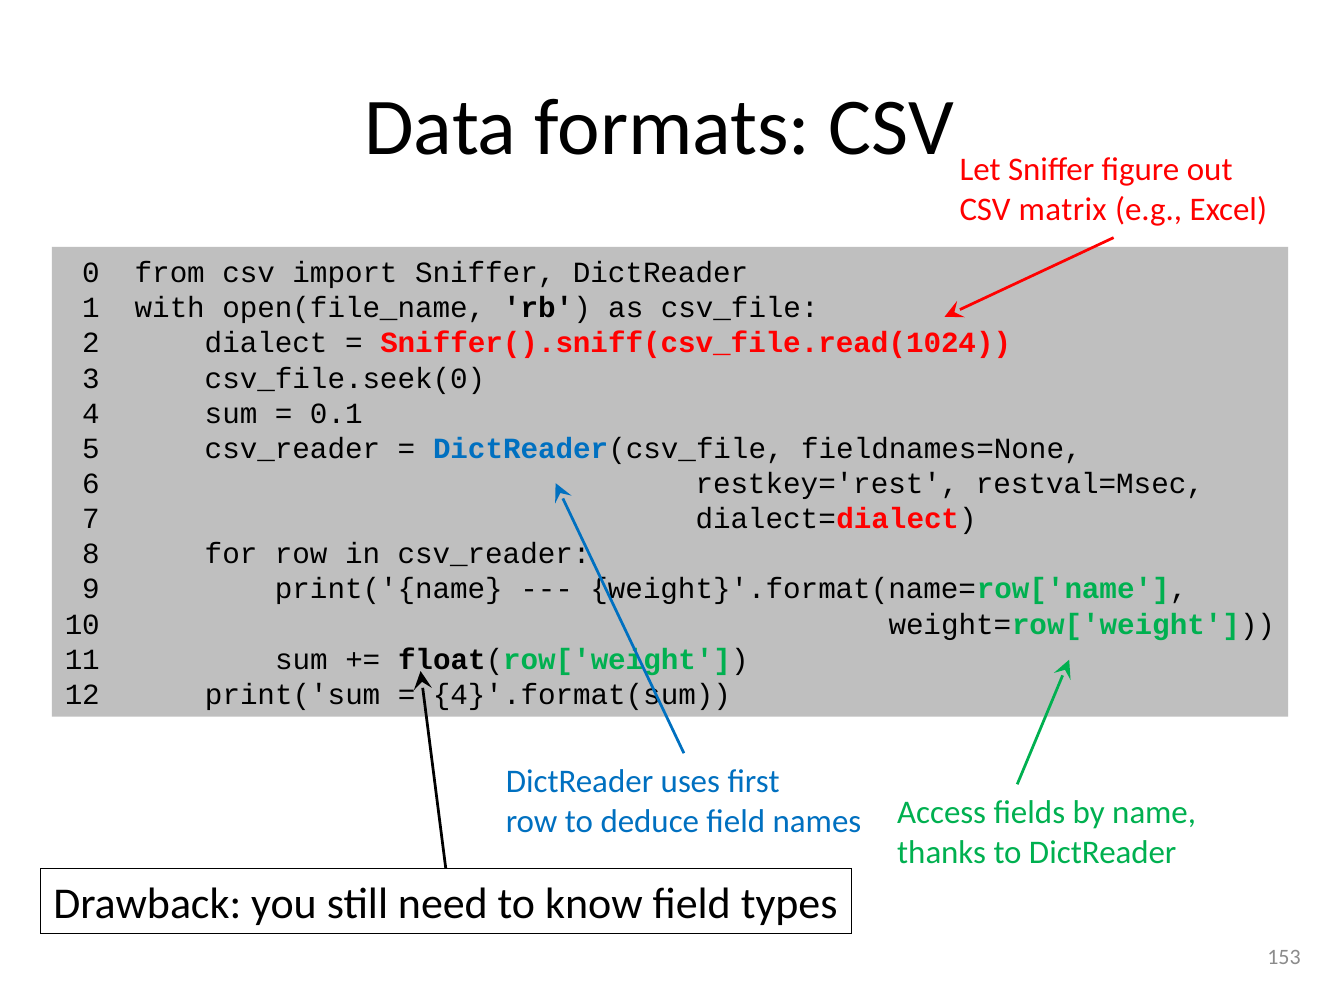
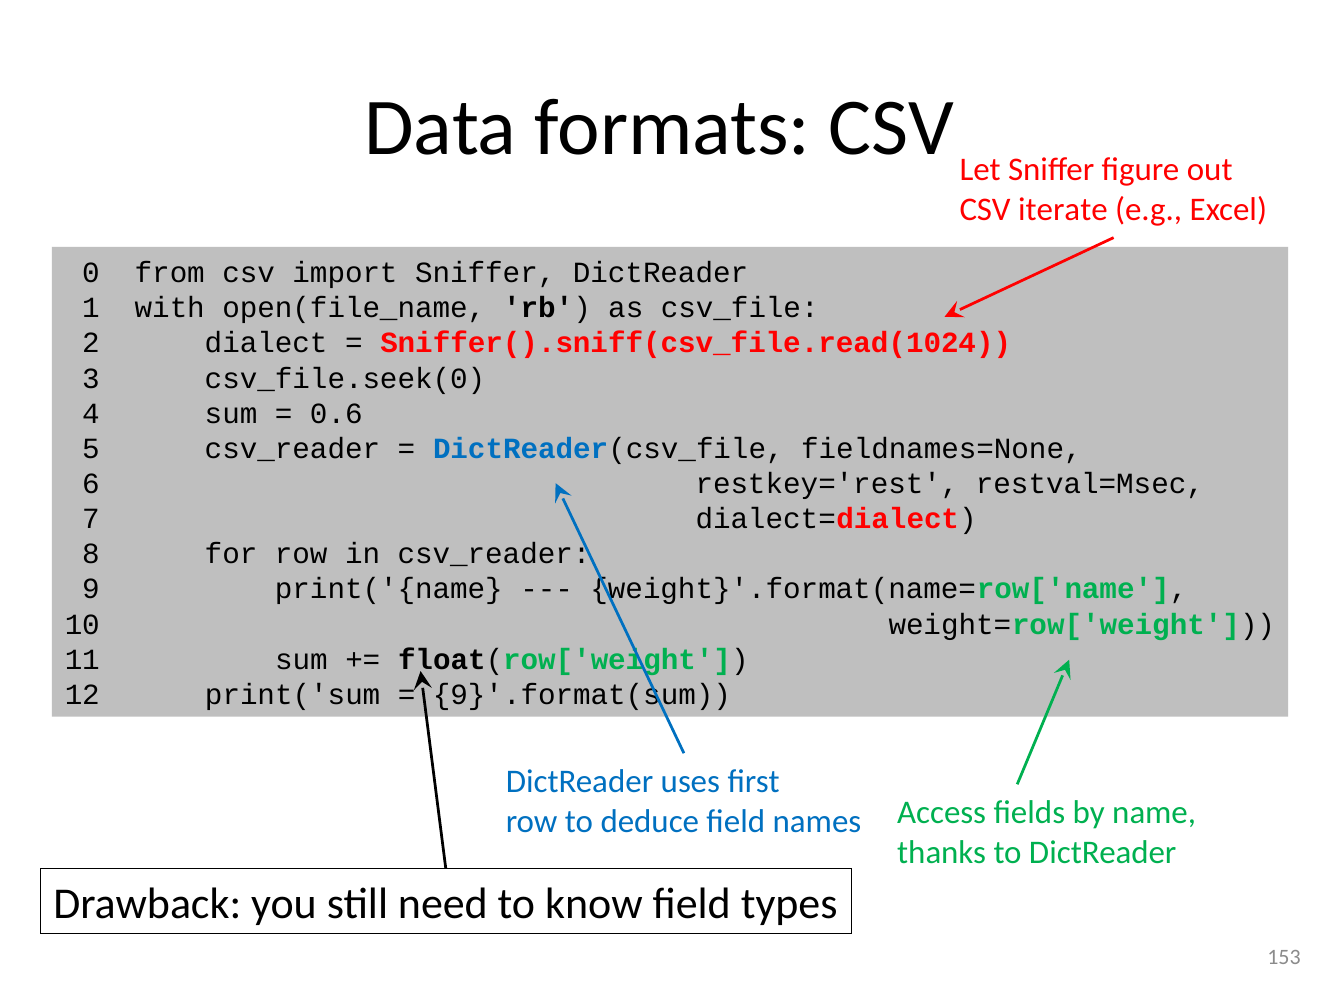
matrix: matrix -> iterate (1063, 210)
0.1: 0.1 -> 0.6 (336, 414)
4}'.format(sum: 4}'.format(sum -> 9}'.format(sum (582, 695)
